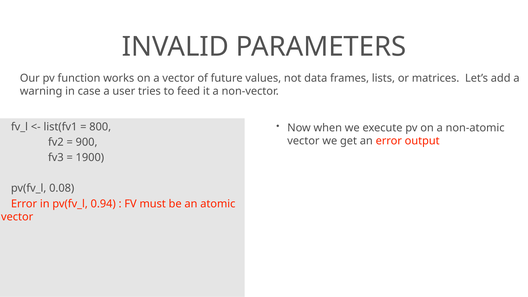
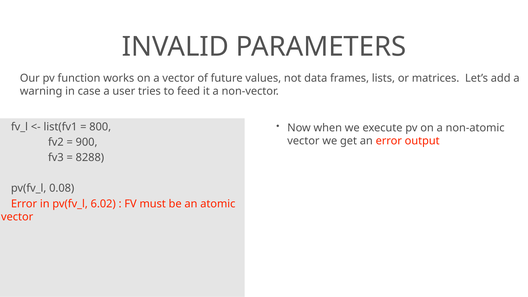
1900: 1900 -> 8288 (90, 158)
0.94: 0.94 -> 6.02 (103, 204)
